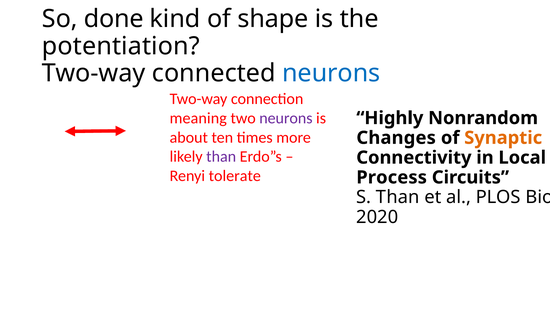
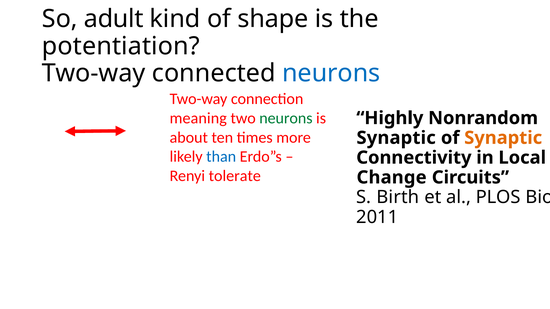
done: done -> adult (114, 19)
neurons colour: purple -> green (286, 118)
Changes: Changes -> Synaptic (396, 138)
than colour: purple -> blue (221, 157)
Process: Process -> Change (392, 178)
S Than: Than -> Birth (398, 197)
2020: 2020 -> 2011 (377, 217)
